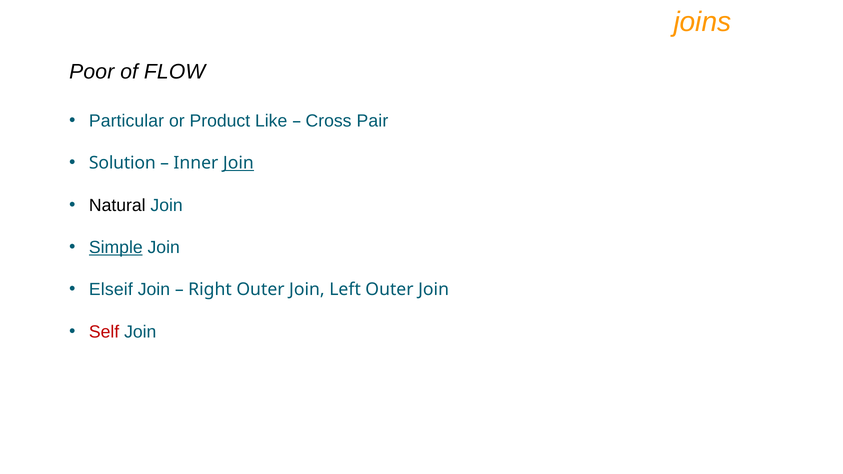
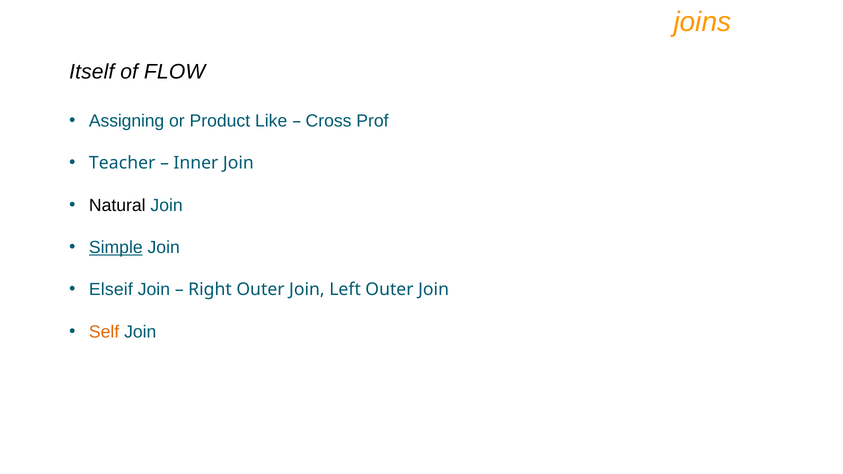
Poor: Poor -> Itself (92, 72)
Particular: Particular -> Assigning (127, 121)
Pair: Pair -> Prof (372, 121)
Solution: Solution -> Teacher (122, 163)
Join underline: present -> none (238, 163)
Self colour: red -> orange (104, 332)
